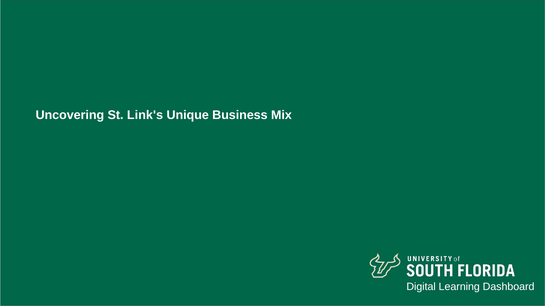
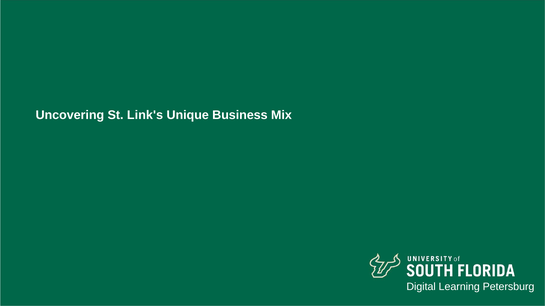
Dashboard: Dashboard -> Petersburg (509, 287)
